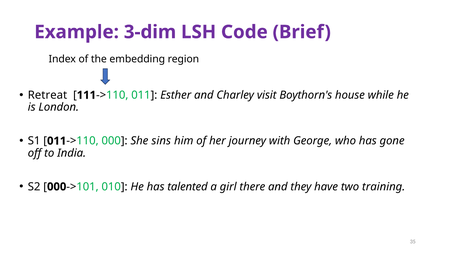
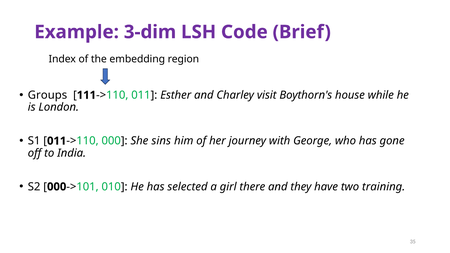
Retreat: Retreat -> Groups (48, 95)
talented: talented -> selected (187, 187)
